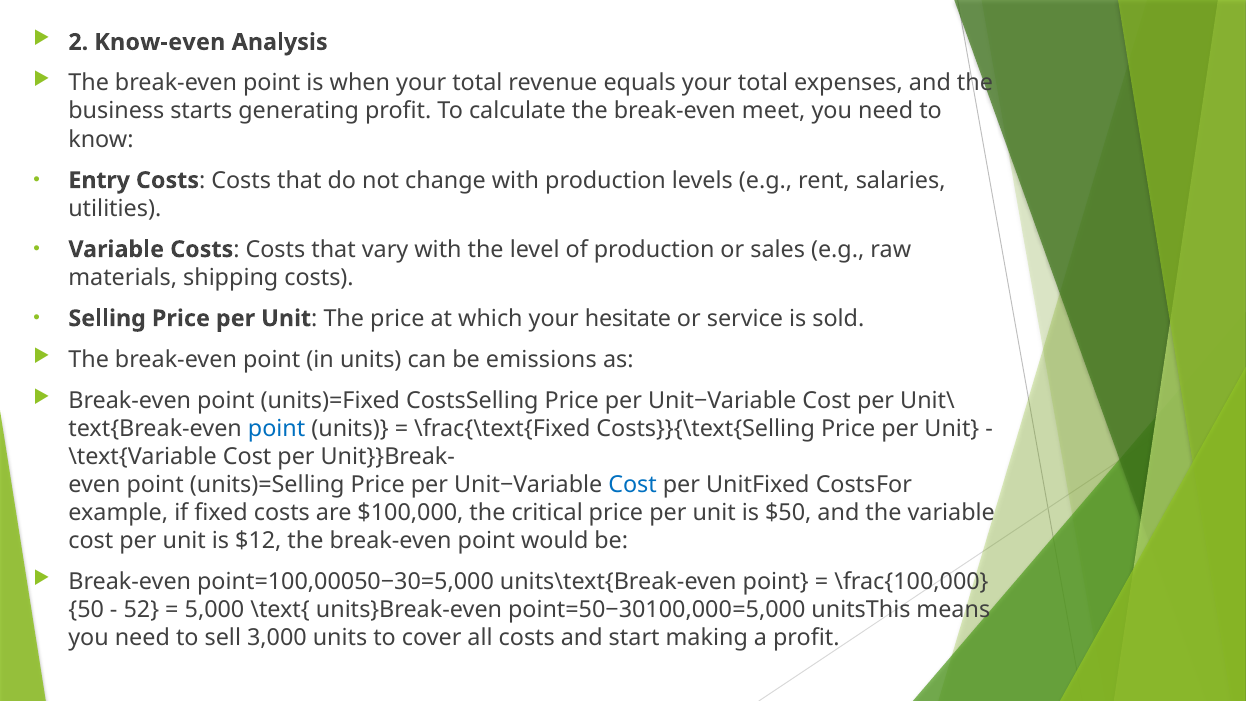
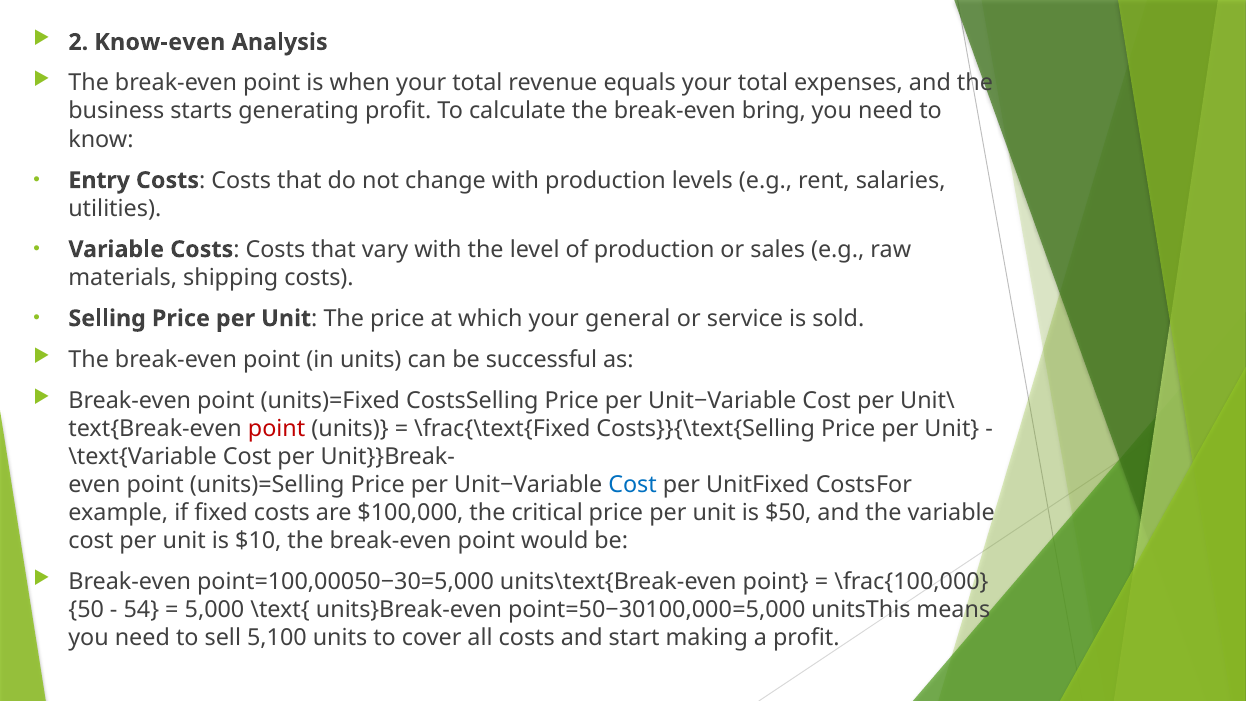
meet: meet -> bring (774, 111)
hesitate: hesitate -> general (628, 318)
emissions: emissions -> successful (541, 359)
point colour: blue -> red (277, 428)
$12: $12 -> $10 (258, 541)
52: 52 -> 54 (141, 610)
3,000: 3,000 -> 5,100 (277, 638)
